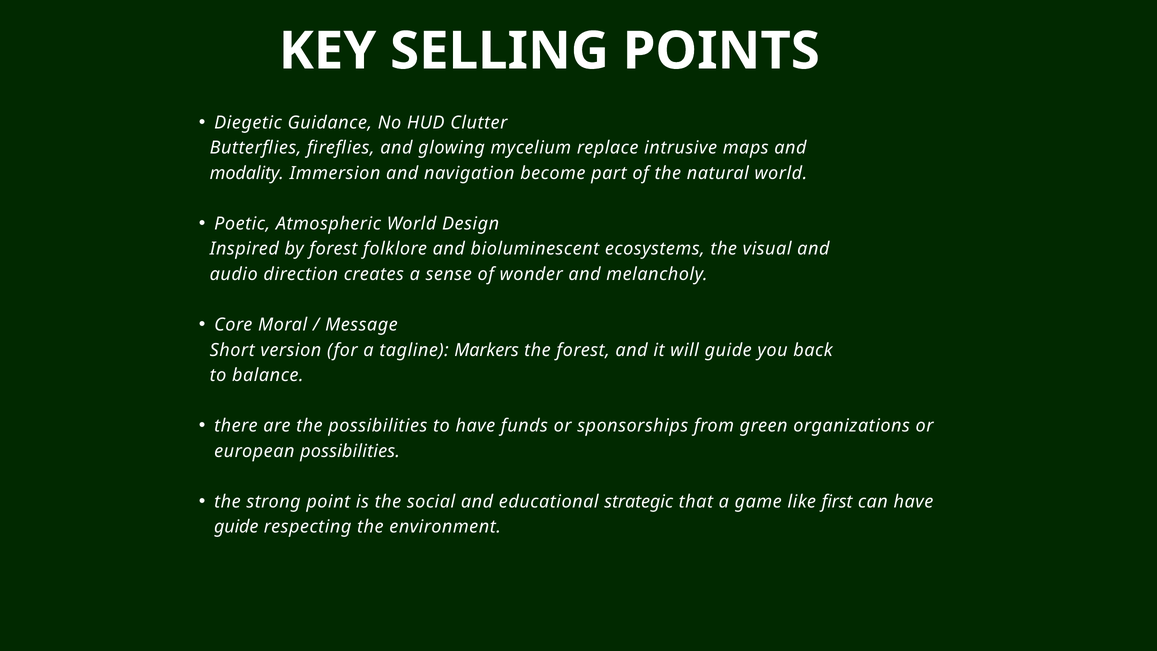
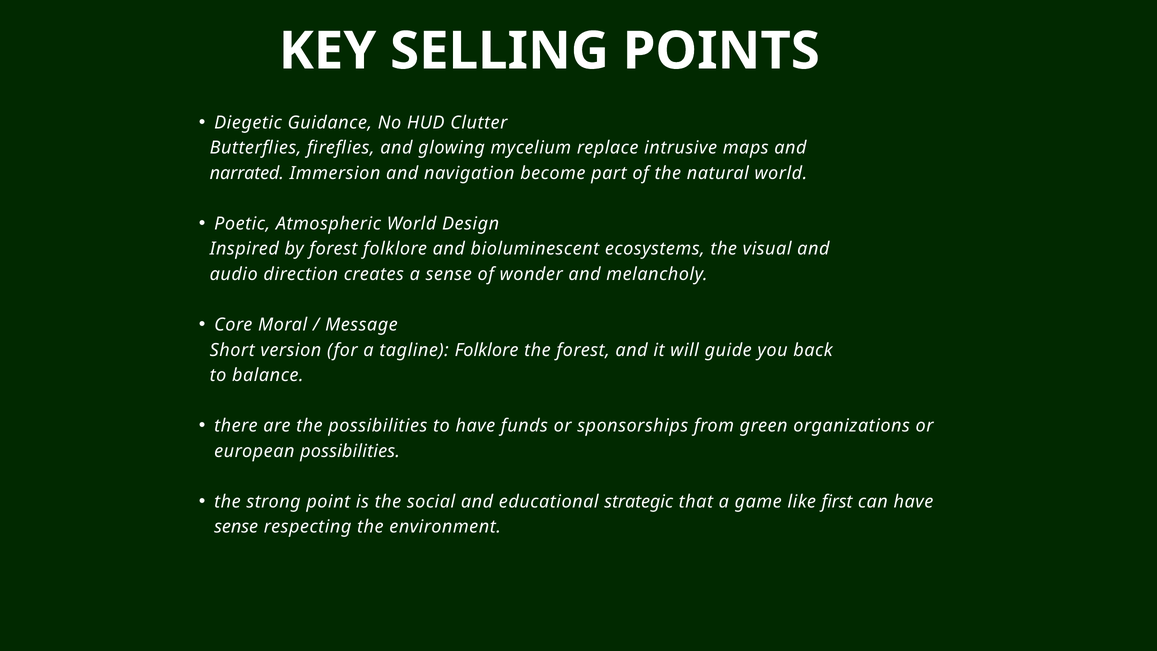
modality: modality -> narrated (247, 173)
tagline Markers: Markers -> Folklore (487, 350)
guide: guide -> sense (236, 527)
